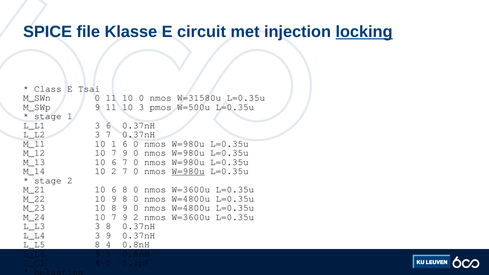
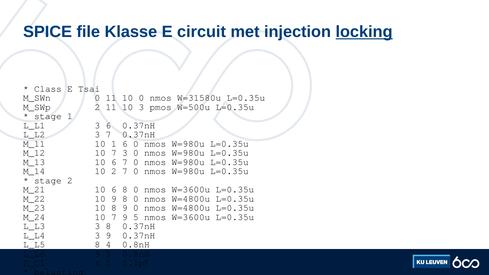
M_SWp 9: 9 -> 2 (97, 107)
M_12 10 7 9: 9 -> 3 (125, 153)
W=980u underline: present -> none (188, 171)
7 9 2: 2 -> 5 (136, 217)
